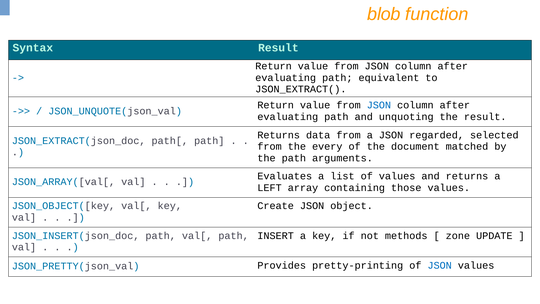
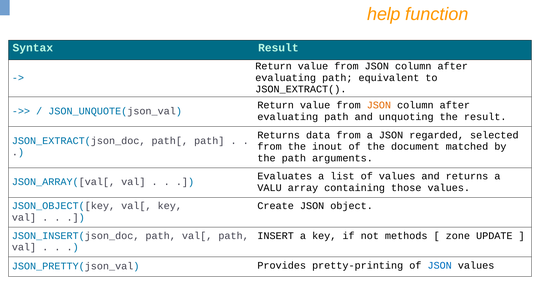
blob: blob -> help (384, 14)
JSON colour: blue -> orange (379, 105)
every: every -> inout (327, 146)
LEFT: LEFT -> VALU (270, 188)
